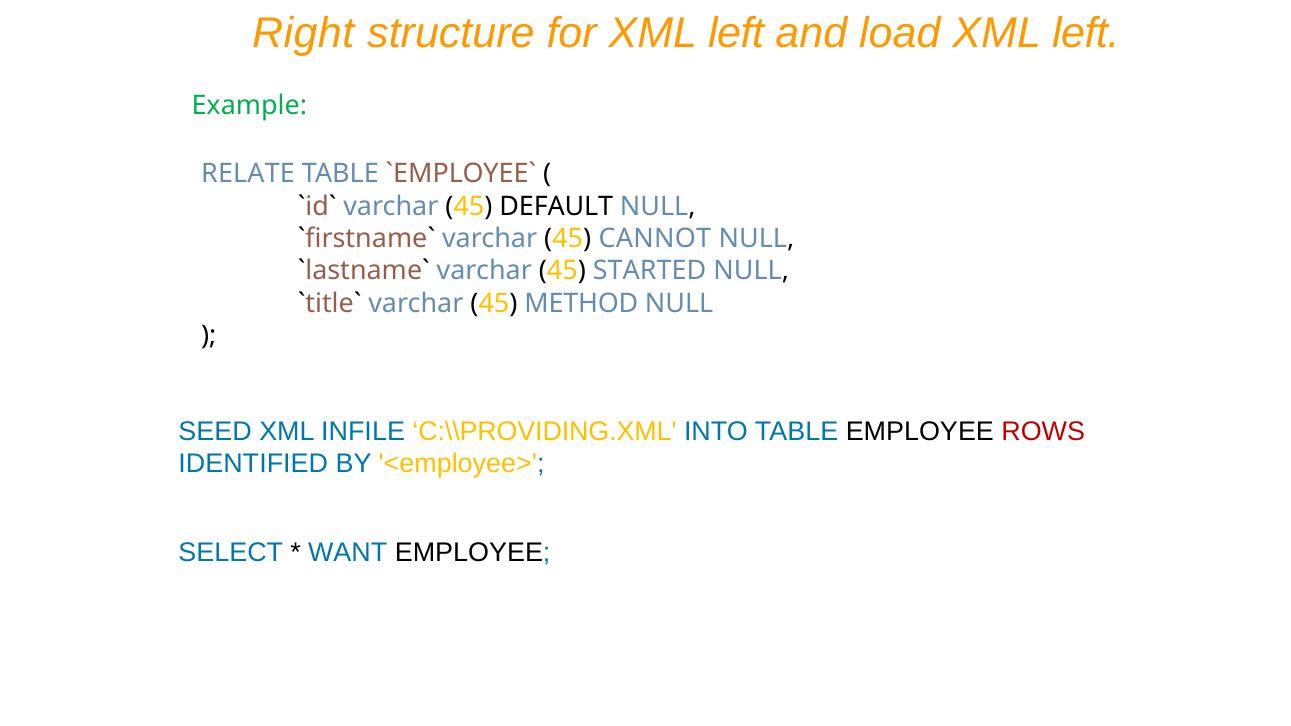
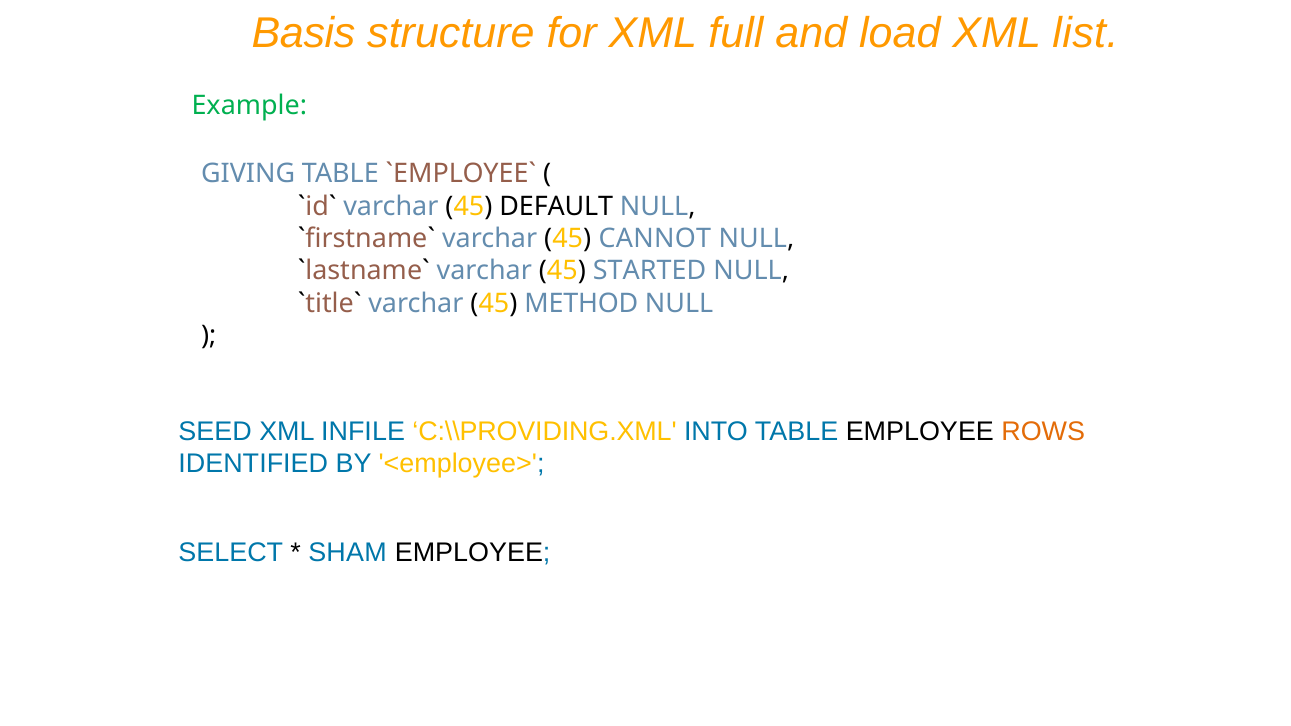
Right: Right -> Basis (304, 34)
for XML left: left -> full (736, 34)
load XML left: left -> list (1085, 34)
RELATE: RELATE -> GIVING (248, 174)
ROWS colour: red -> orange (1043, 432)
WANT: WANT -> SHAM (348, 552)
